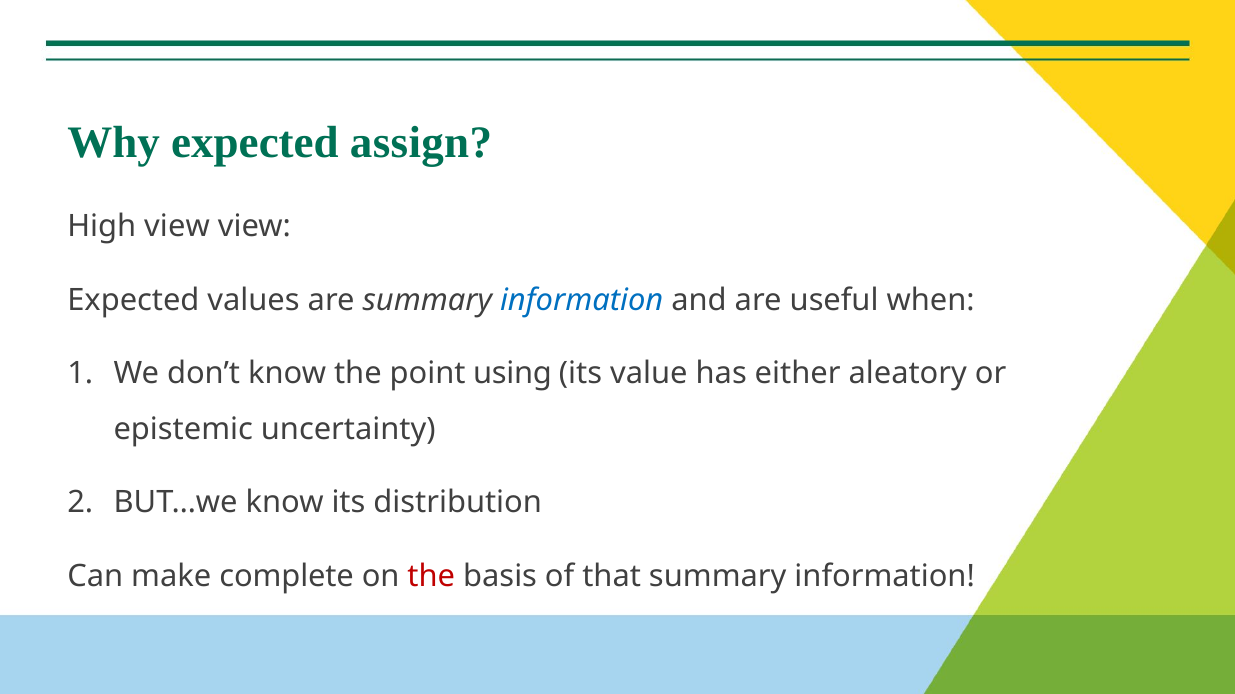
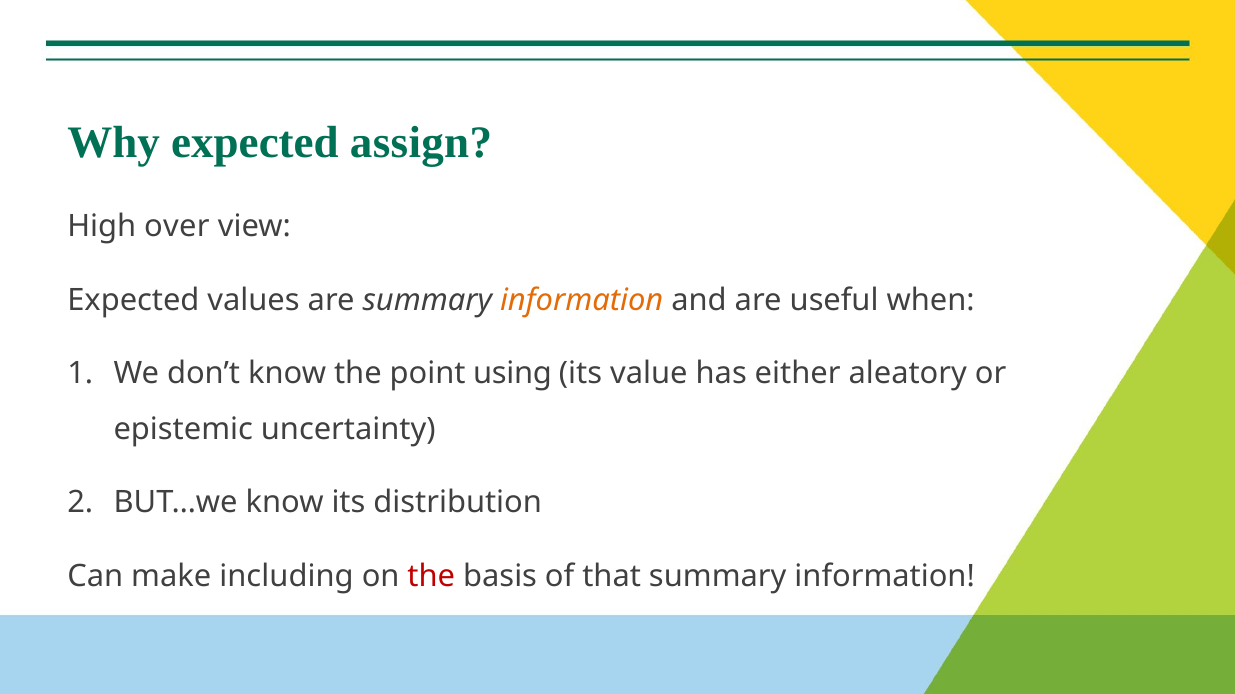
High view: view -> over (177, 227)
information colour: blue -> orange (582, 300)
complete: complete -> including (287, 577)
